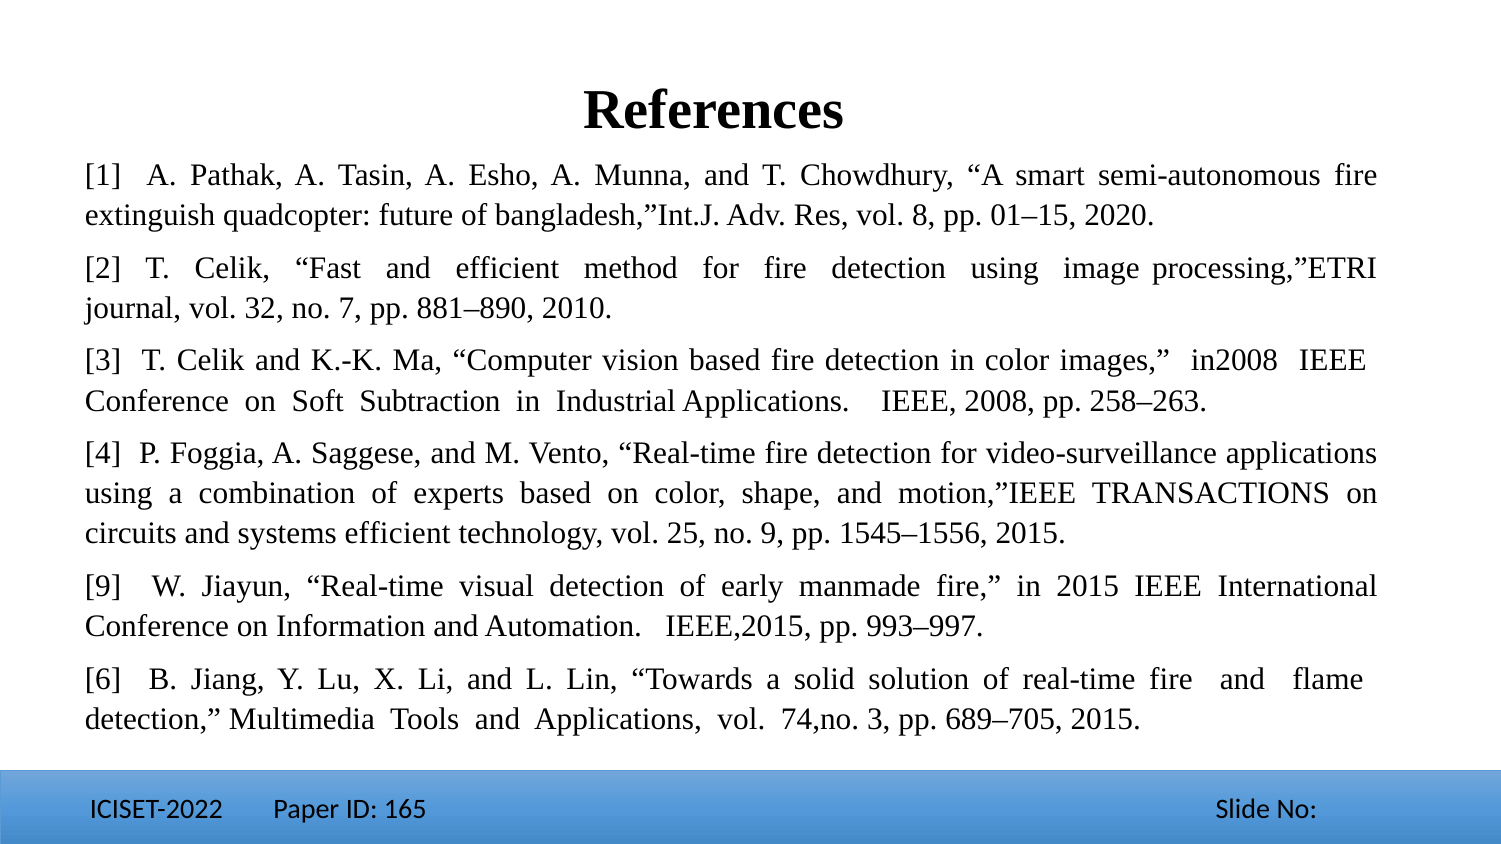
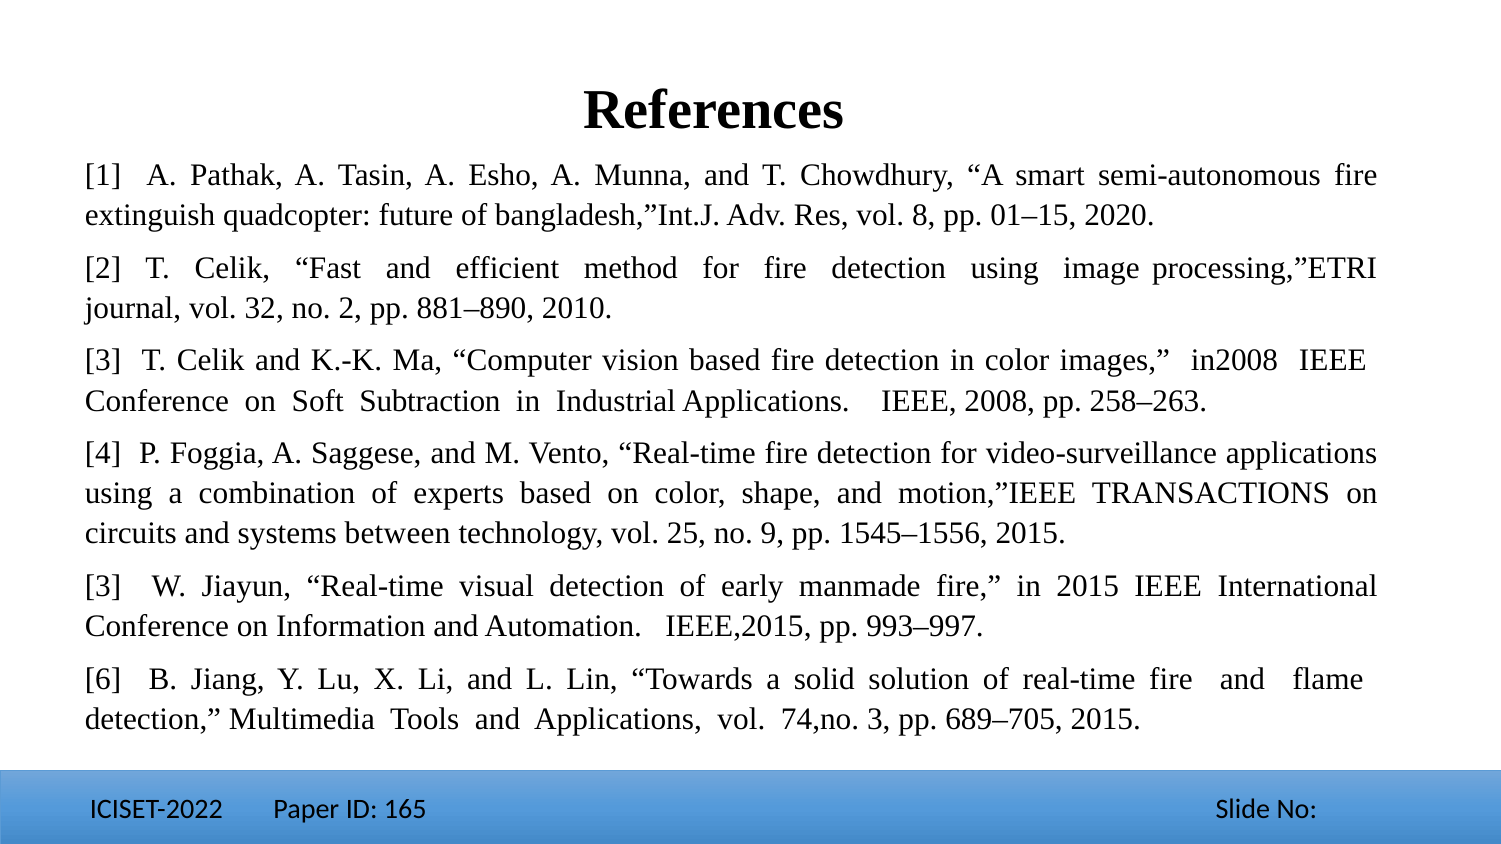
no 7: 7 -> 2 (350, 308)
systems efficient: efficient -> between (398, 534)
9: 9 -> 3 (103, 586)
